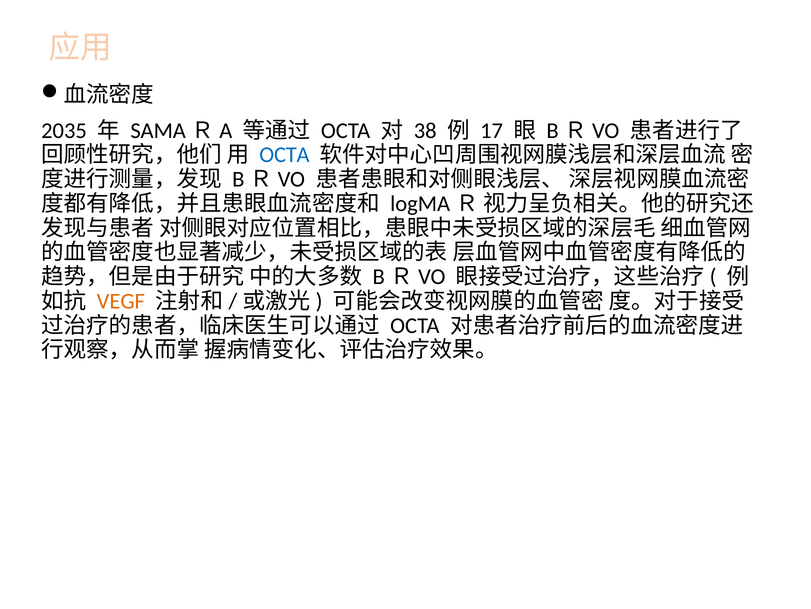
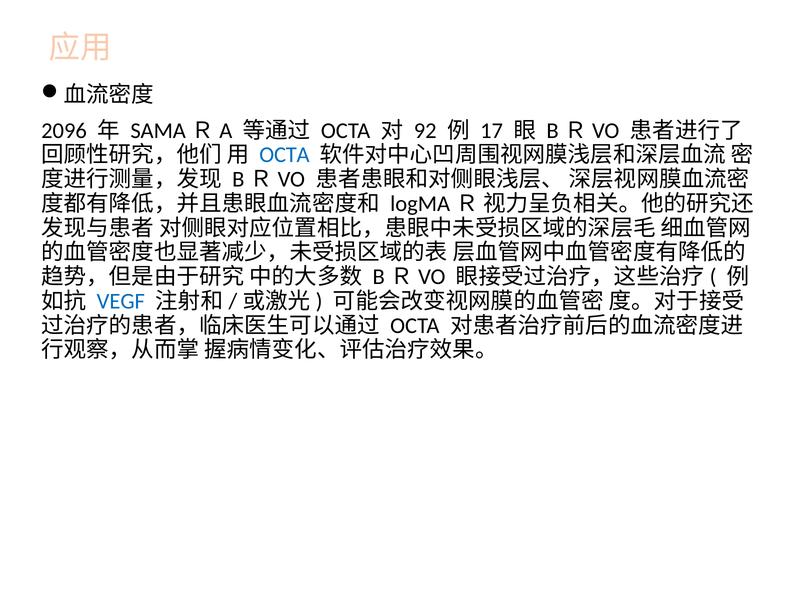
2035: 2035 -> 2096 (64, 131)
38: 38 -> 92 (425, 131)
VEGF colour: orange -> blue (121, 301)
